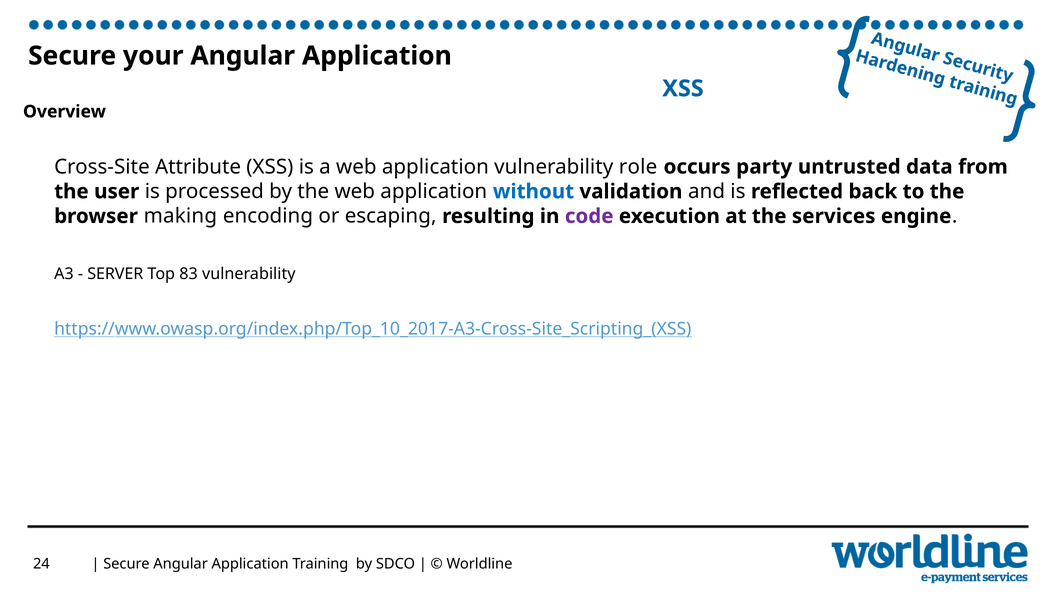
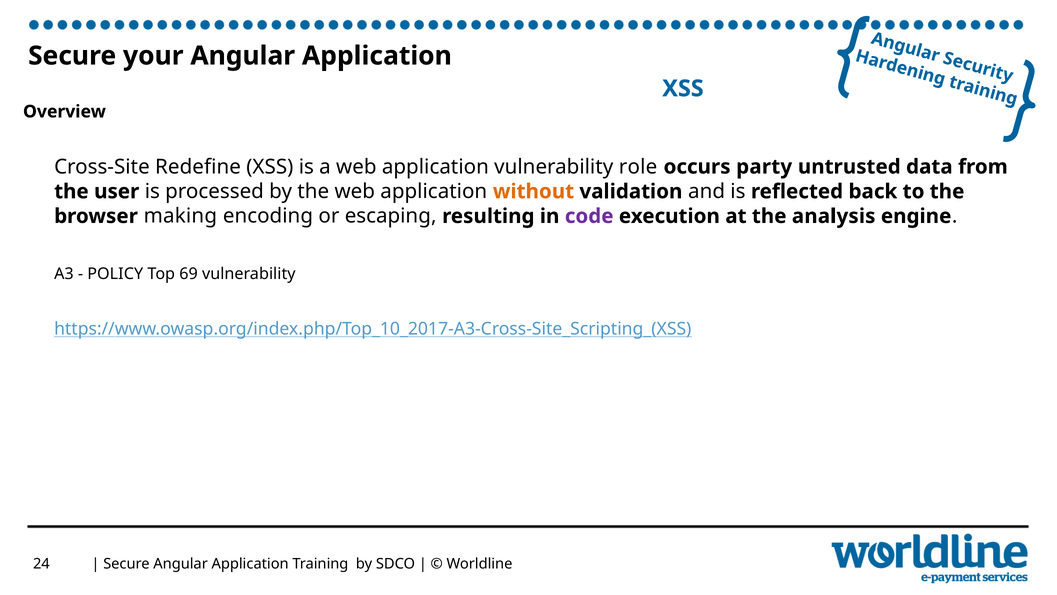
Attribute: Attribute -> Redefine (198, 167)
without colour: blue -> orange (534, 191)
services: services -> analysis (834, 216)
SERVER: SERVER -> POLICY (115, 274)
83: 83 -> 69 (189, 274)
